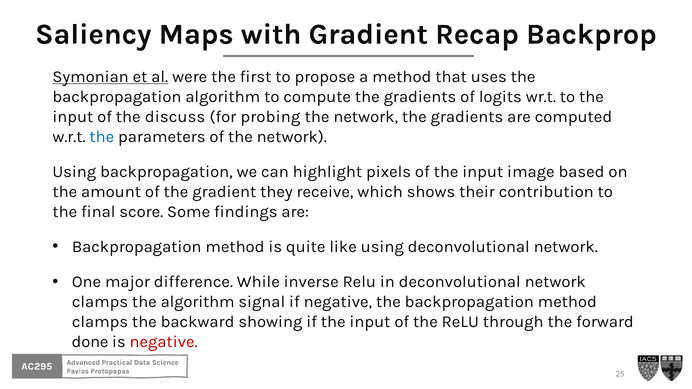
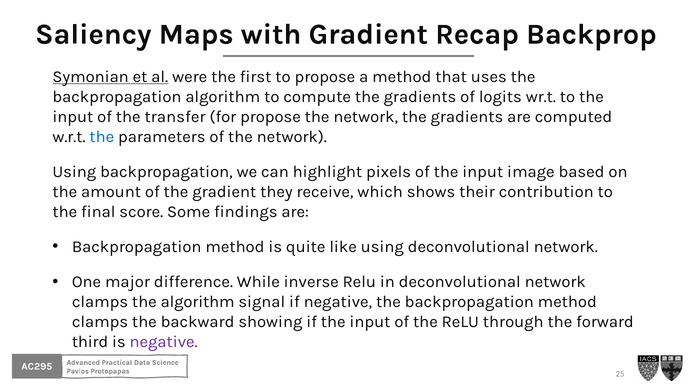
discuss: discuss -> transfer (175, 117)
for probing: probing -> propose (270, 117)
done: done -> third (90, 342)
negative colour: red -> purple (164, 342)
